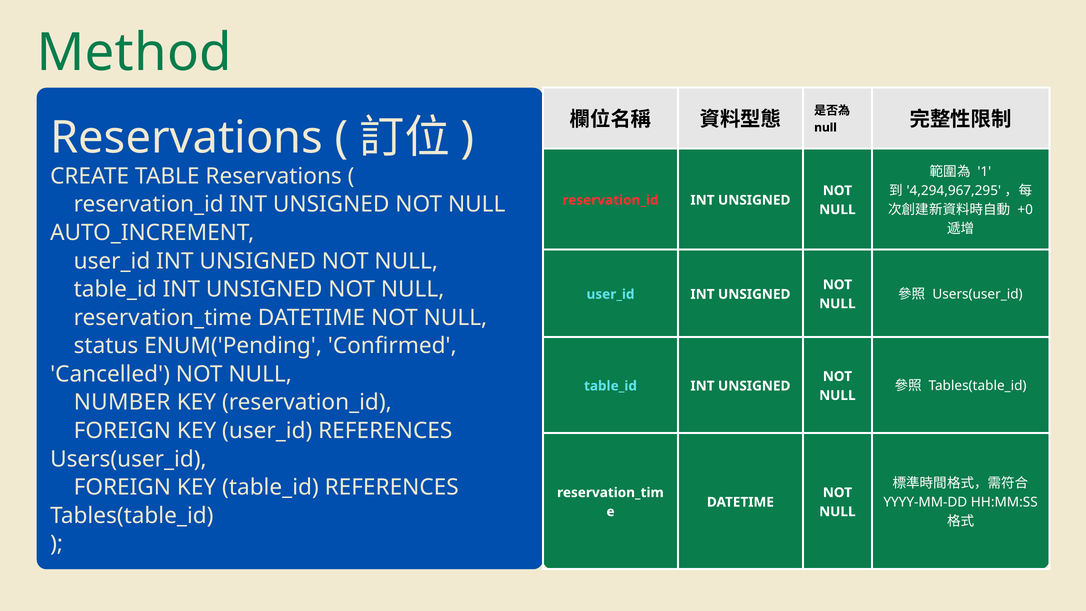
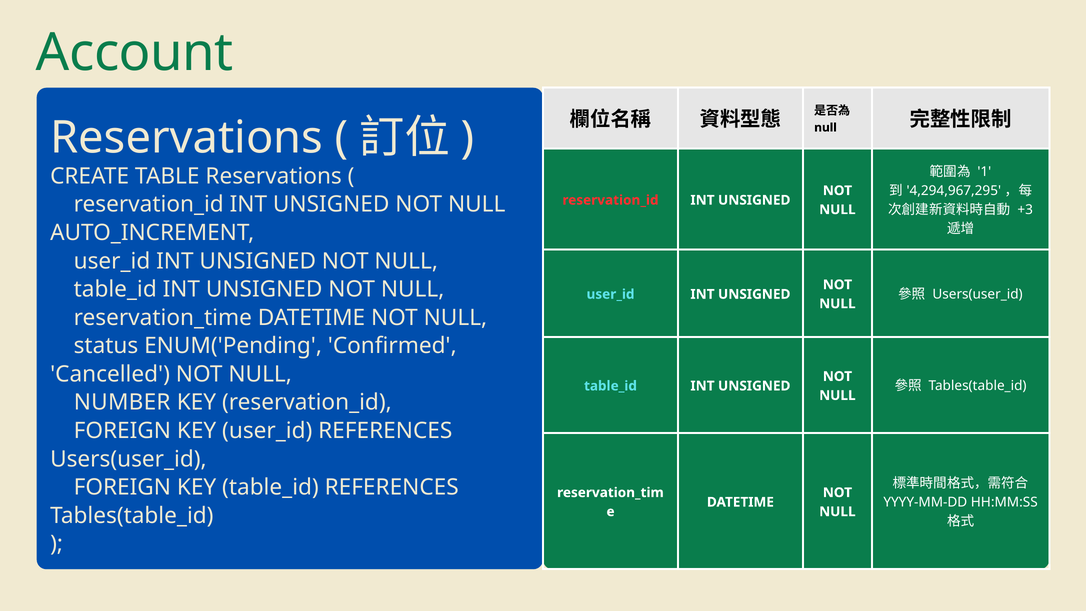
Method: Method -> Account (135, 53)
+0: +0 -> +3 (1025, 210)
